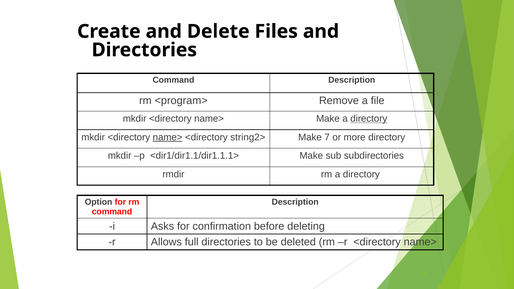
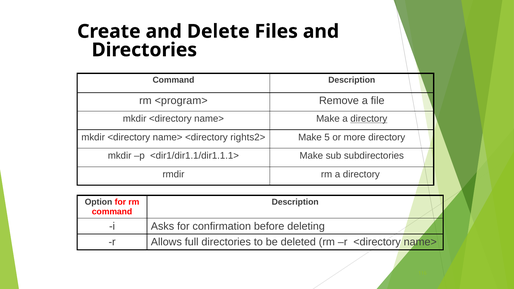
name> underline: present -> none (168, 137)
string2>: string2> -> rights2> (248, 137)
7: 7 -> 5 (327, 137)
